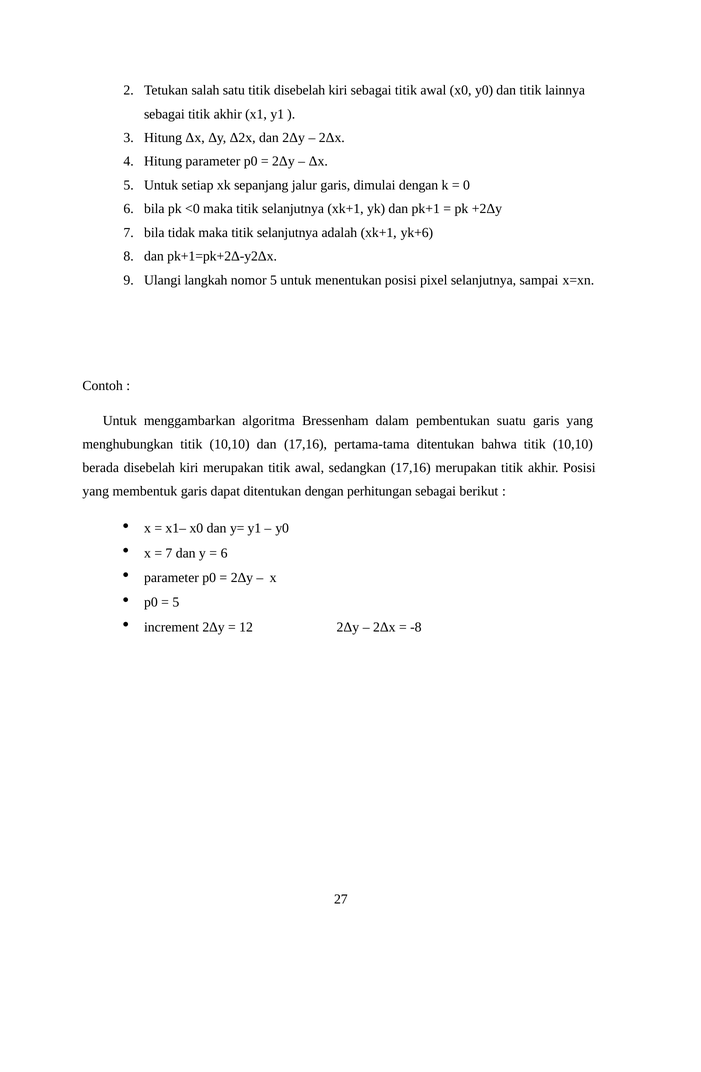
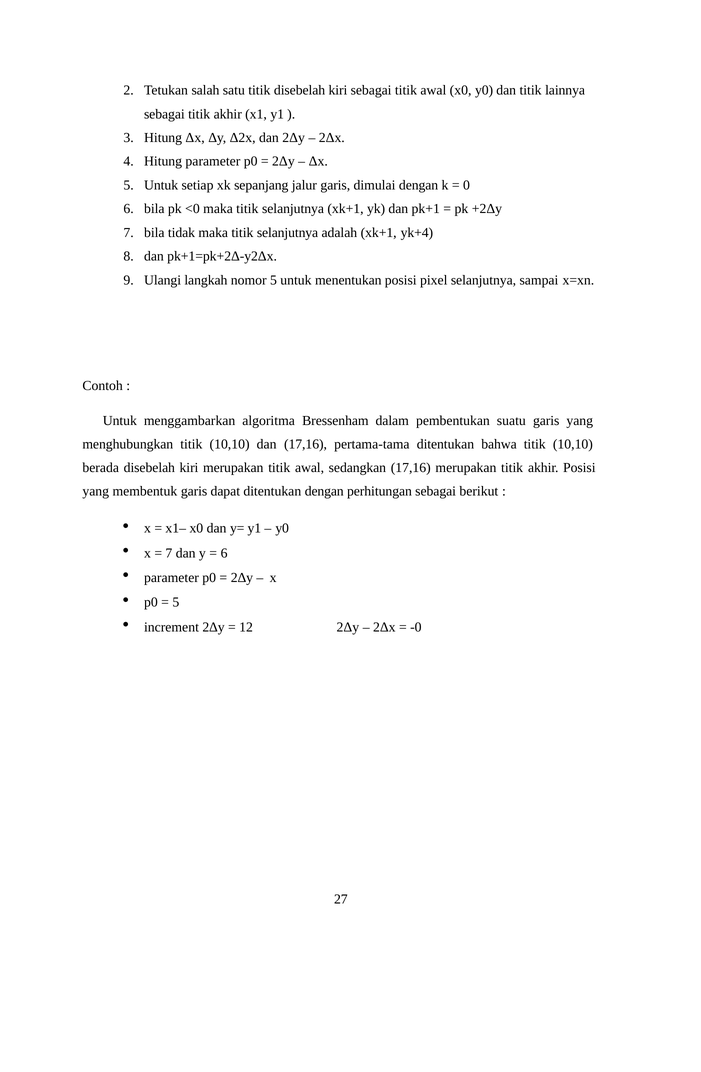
yk+6: yk+6 -> yk+4 (417, 233)
-8: -8 -> -0 (416, 627)
